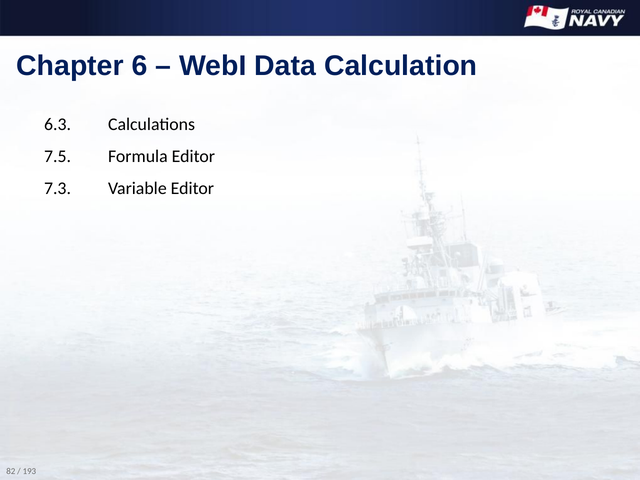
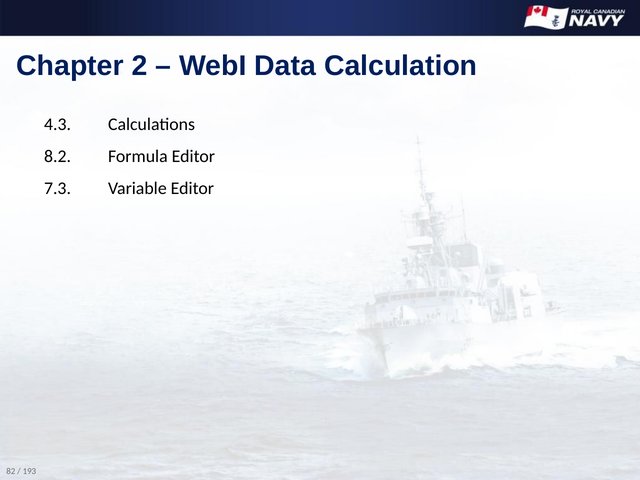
6: 6 -> 2 (140, 66)
6.3: 6.3 -> 4.3 (58, 125)
7.5: 7.5 -> 8.2 (58, 157)
